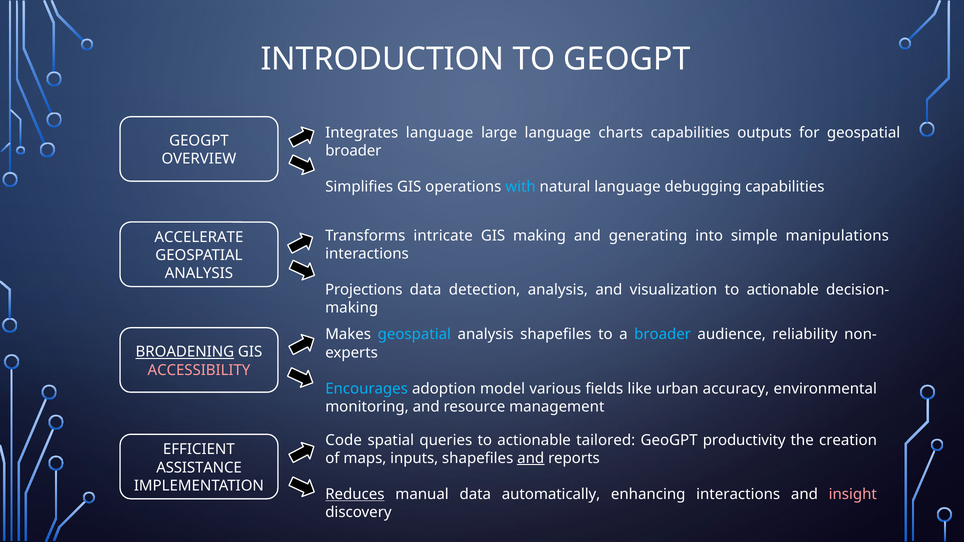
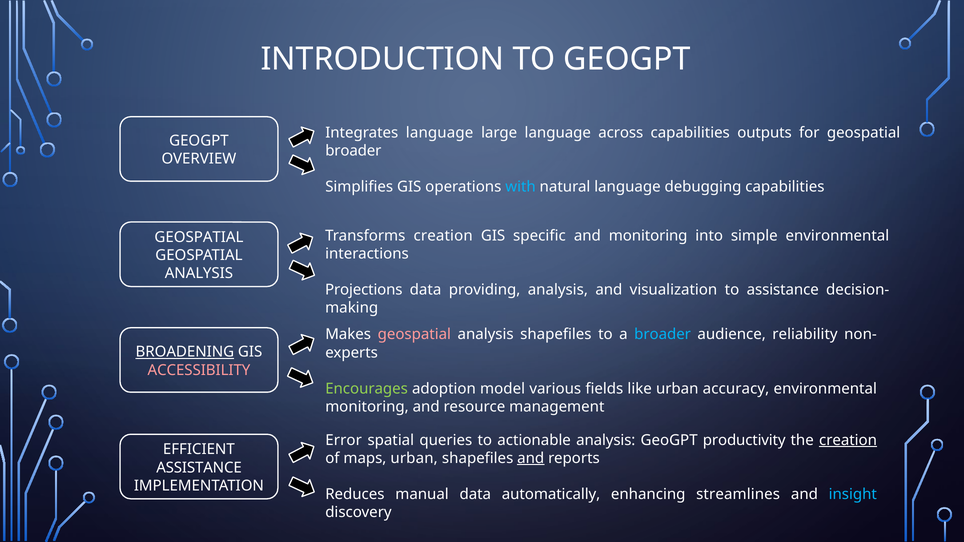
charts: charts -> across (621, 133)
Transforms intricate: intricate -> creation (443, 236)
GIS making: making -> specific (539, 236)
and generating: generating -> monitoring (648, 236)
simple manipulations: manipulations -> environmental (837, 236)
ACCELERATE: ACCELERATE -> GEOSPATIAL (199, 237)
detection: detection -> providing (485, 290)
visualization to actionable: actionable -> assistance (783, 290)
geospatial colour: light blue -> pink (414, 335)
Encourages colour: light blue -> light green (367, 389)
Code: Code -> Error (344, 440)
actionable tailored: tailored -> analysis (606, 440)
creation underline: none -> present (848, 440)
maps inputs: inputs -> urban (414, 458)
Reduces underline: present -> none (355, 494)
enhancing interactions: interactions -> streamlines (738, 494)
insight colour: pink -> light blue (853, 494)
